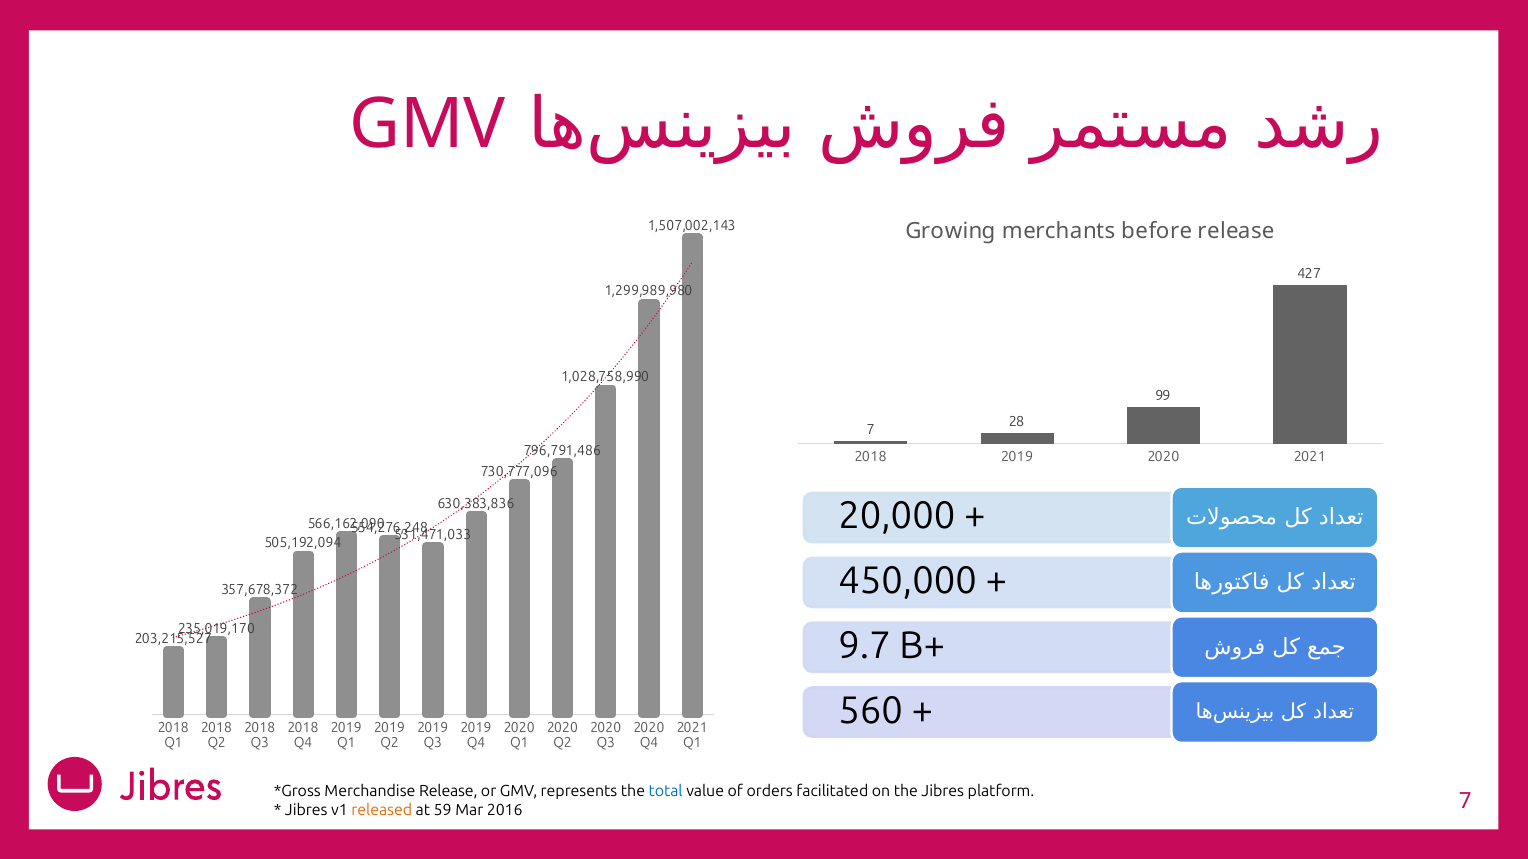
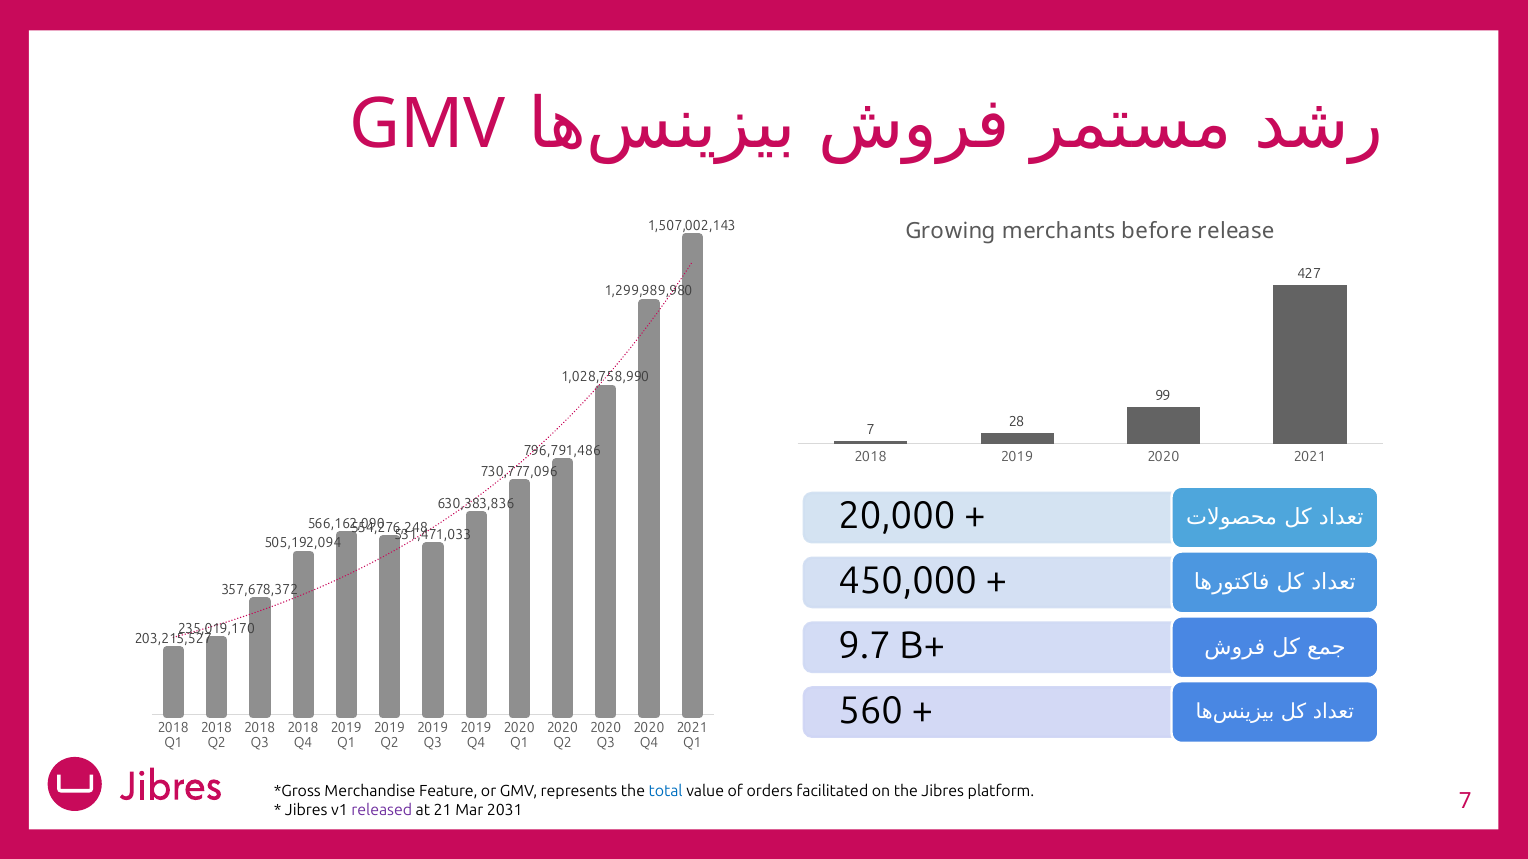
Merchandise Release: Release -> Feature (448, 791)
released colour: orange -> purple (382, 811)
59: 59 -> 21 (443, 811)
2016: 2016 -> 2031 (505, 811)
